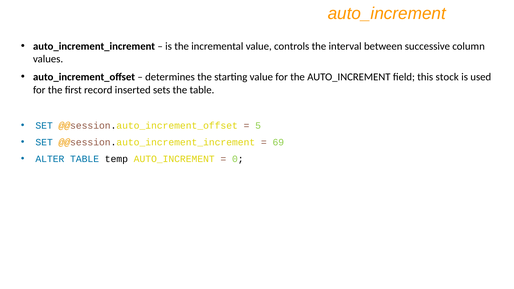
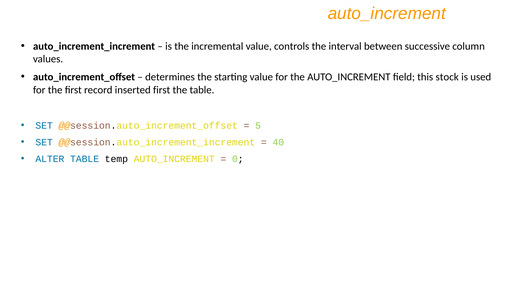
inserted sets: sets -> first (162, 90)
69: 69 -> 40 (278, 142)
